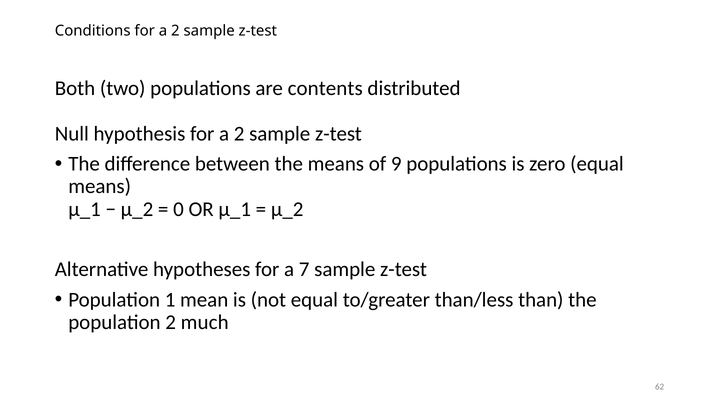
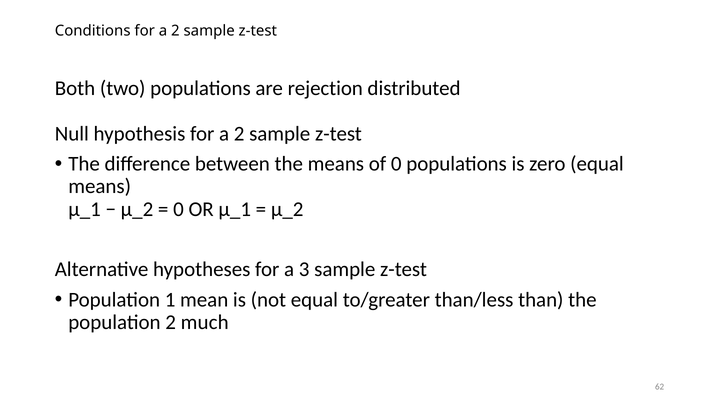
contents: contents -> rejection (325, 88)
of 9: 9 -> 0 (396, 164)
7: 7 -> 3 (304, 269)
